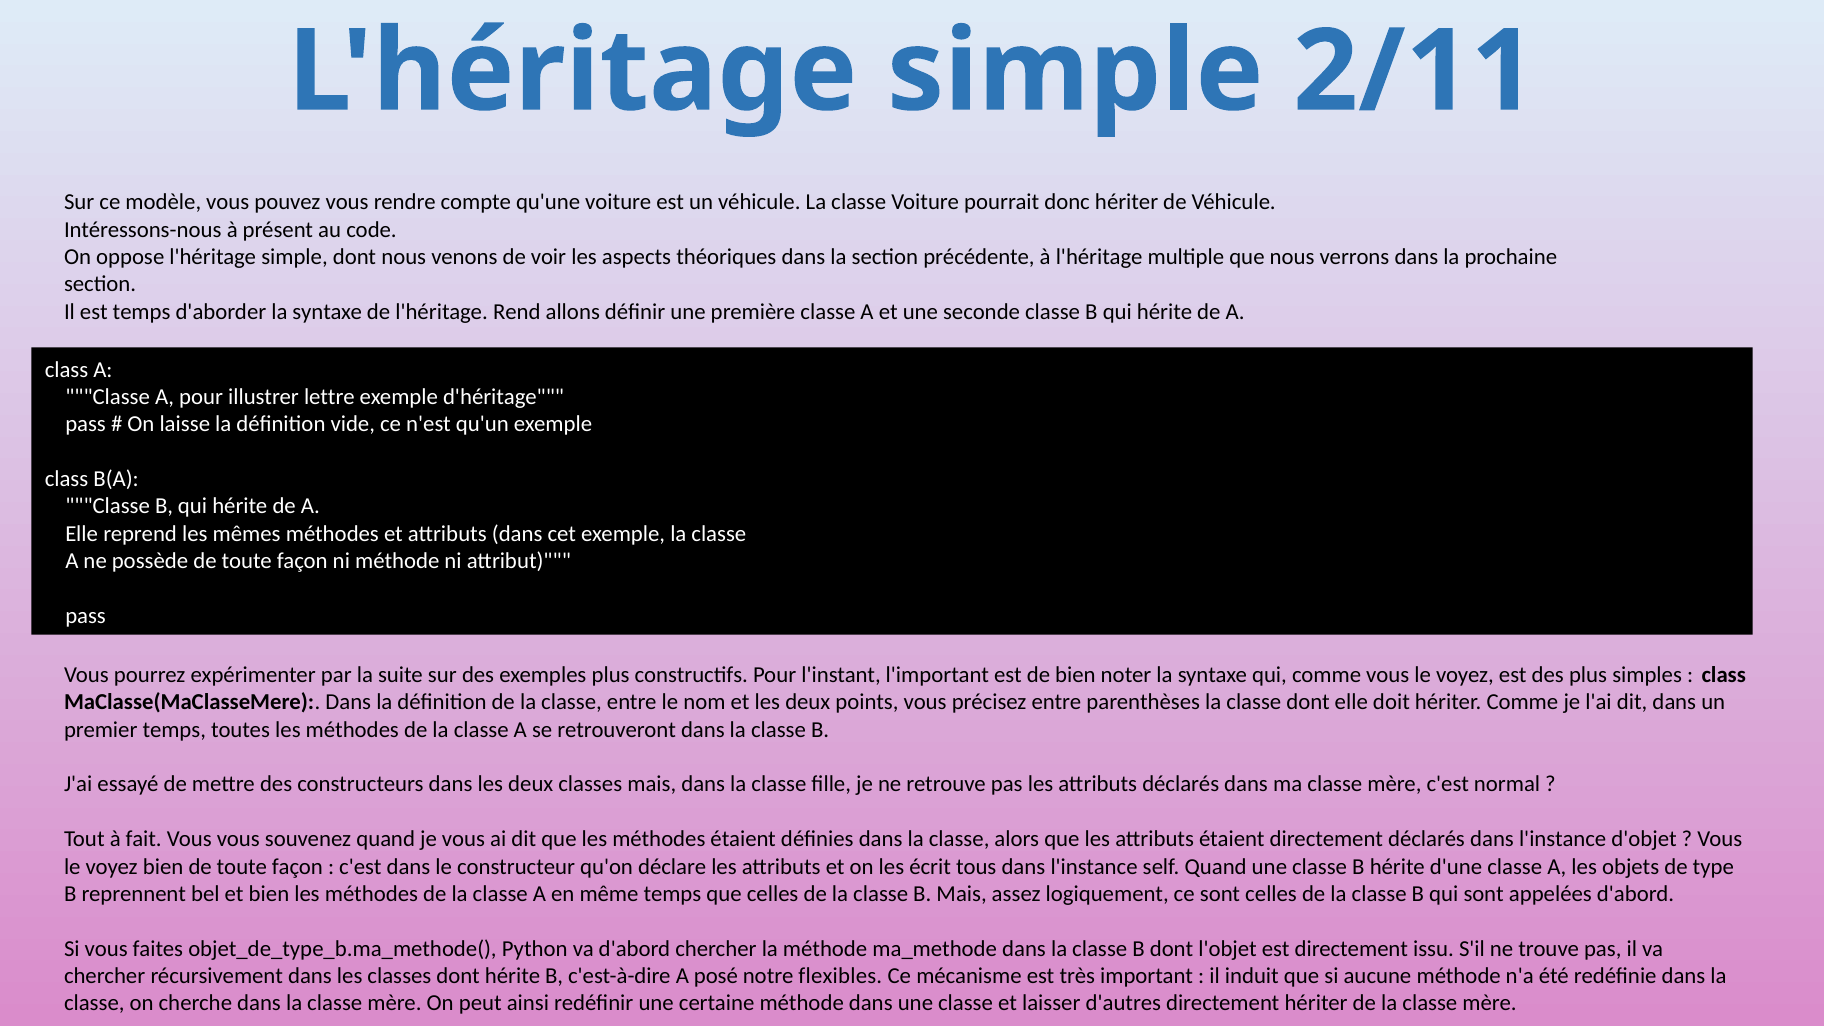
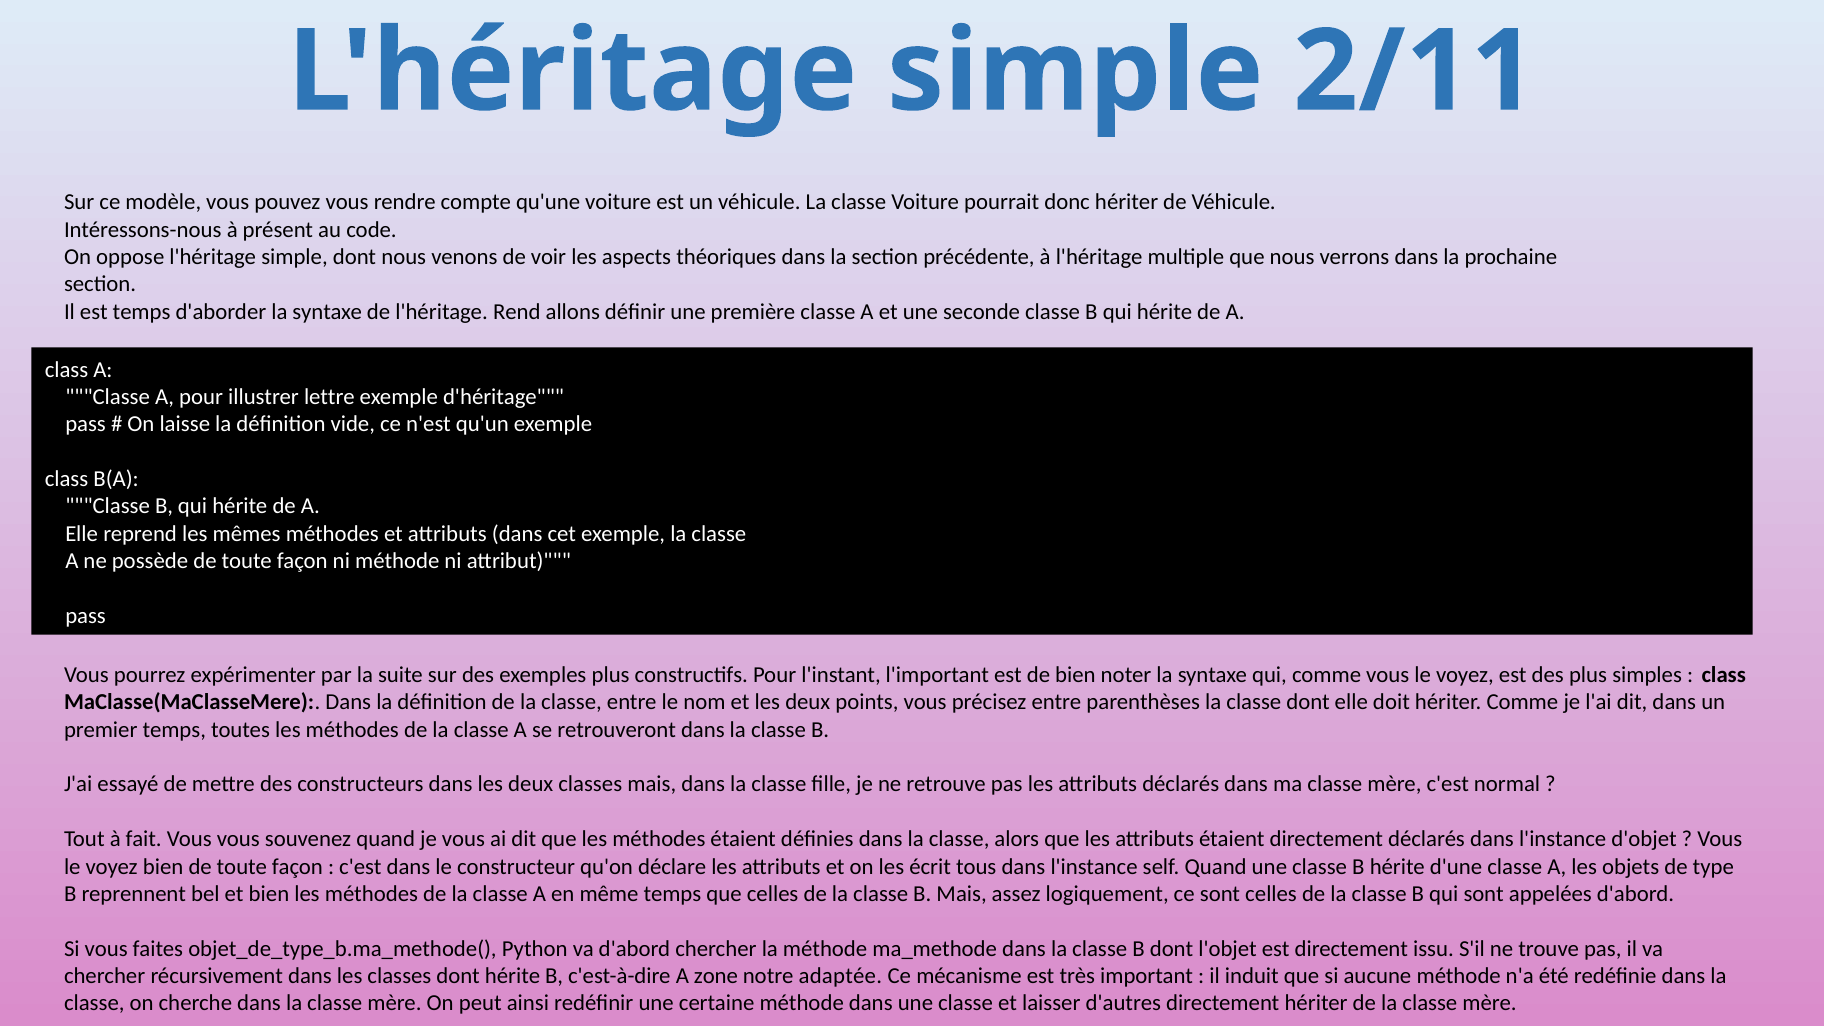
posé: posé -> zone (716, 976)
flexibles: flexibles -> adaptée (840, 976)
